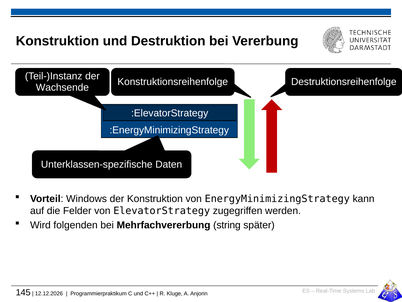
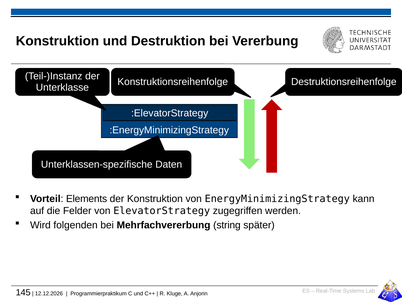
Wachsende: Wachsende -> Unterklasse (62, 87)
Windows: Windows -> Elements (87, 199)
